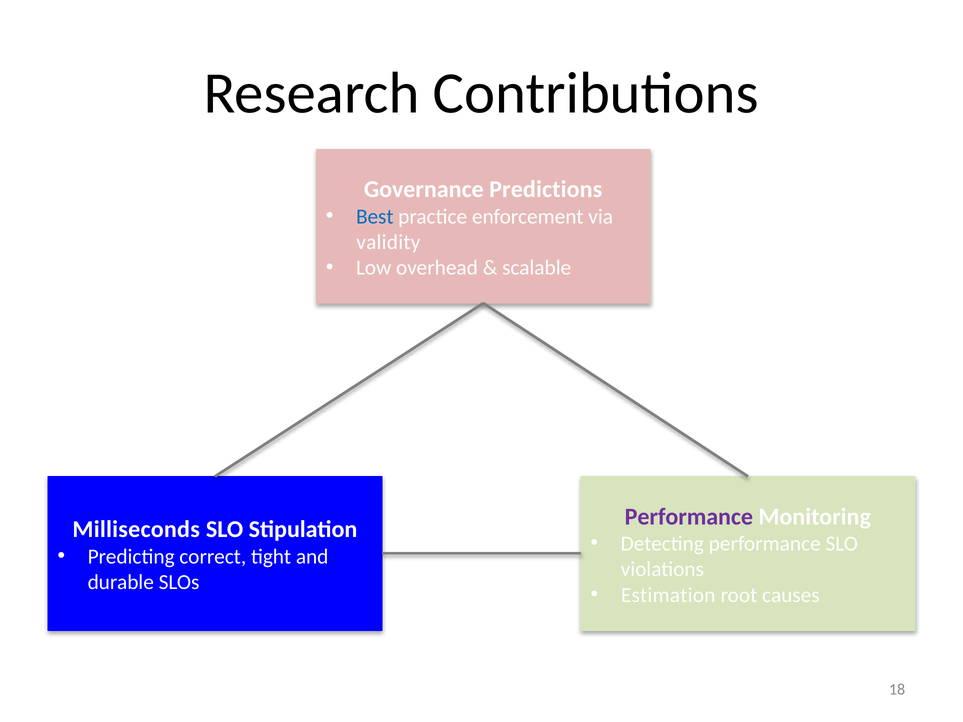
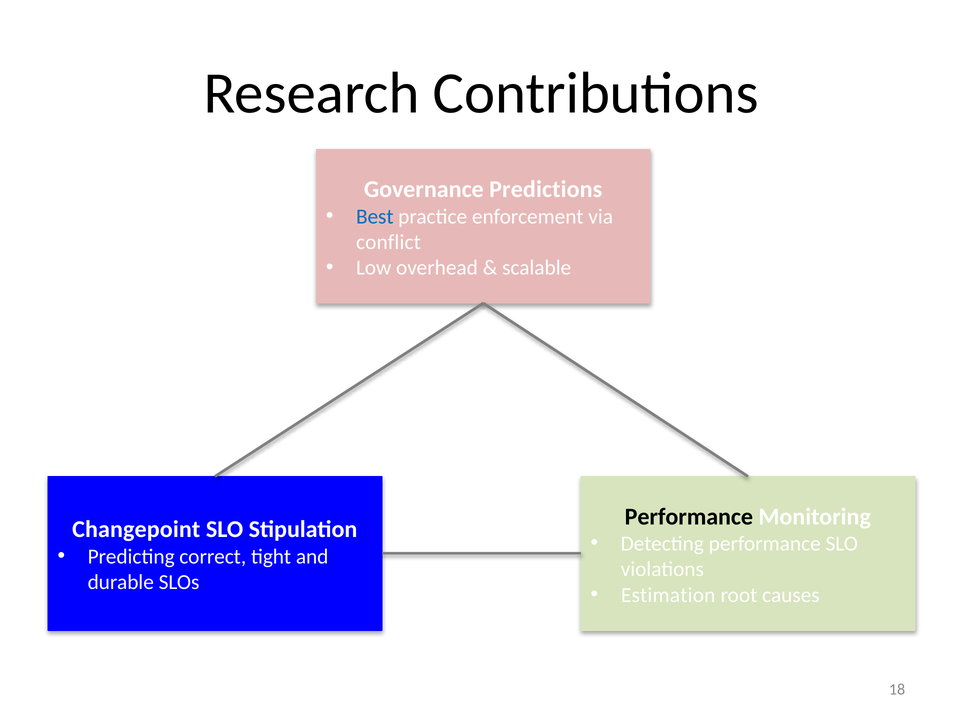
validity: validity -> conflict (388, 242)
Performance colour: purple -> black (689, 517)
Milliseconds: Milliseconds -> Changepoint (136, 530)
